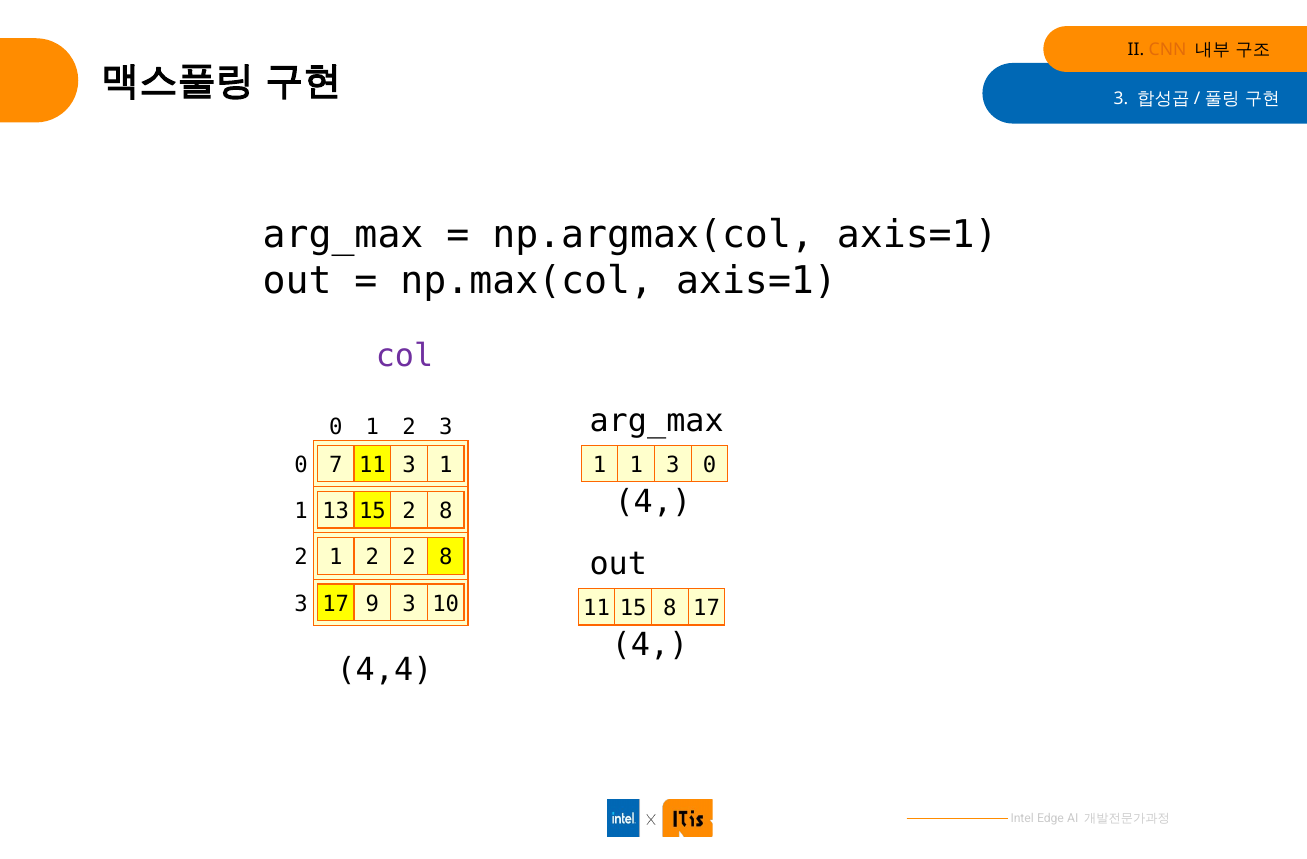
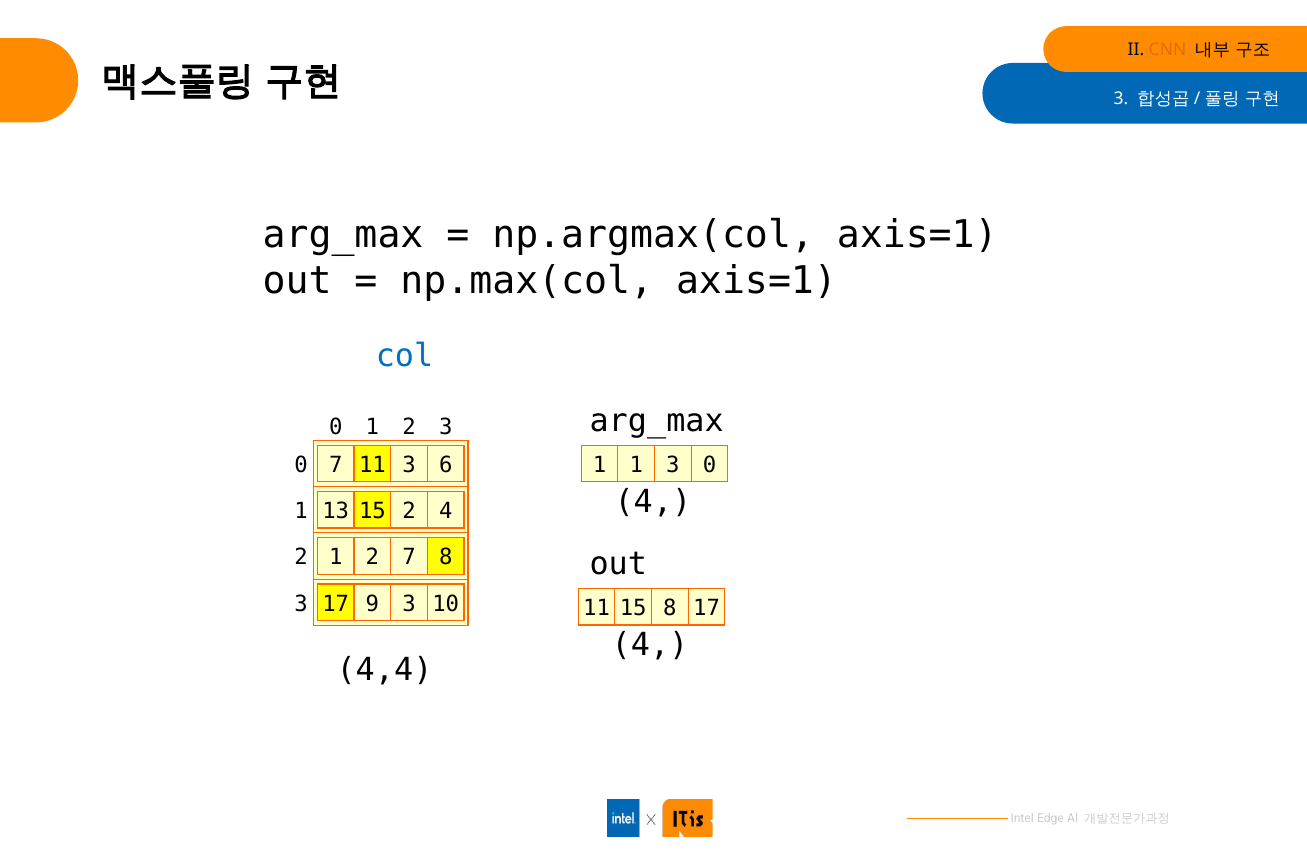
col colour: purple -> blue (405, 356)
3 1: 1 -> 6 (446, 465)
15 2 8: 8 -> 4 (446, 511)
2 2: 2 -> 7 (409, 557)
